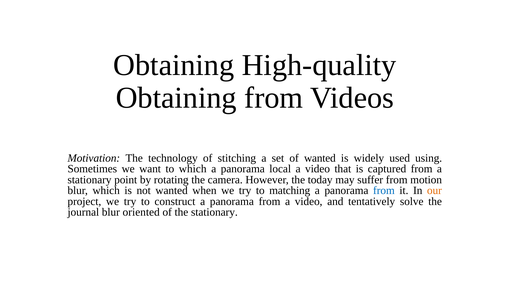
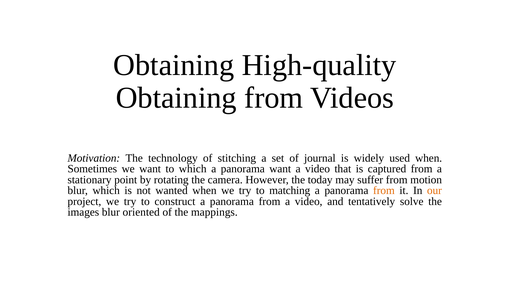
of wanted: wanted -> journal (320, 158)
used using: using -> when (429, 158)
panorama local: local -> want (280, 169)
from colour: blue -> orange (384, 190)
journal: journal -> images (83, 212)
the stationary: stationary -> mappings (214, 212)
